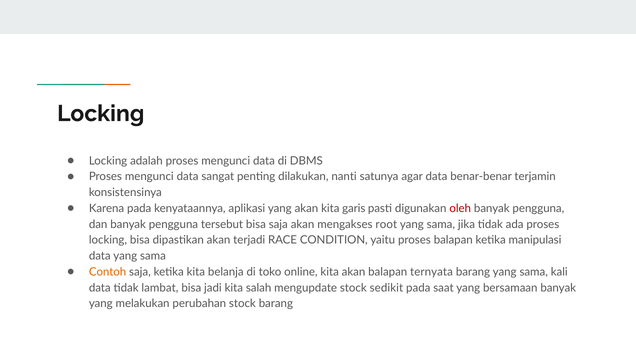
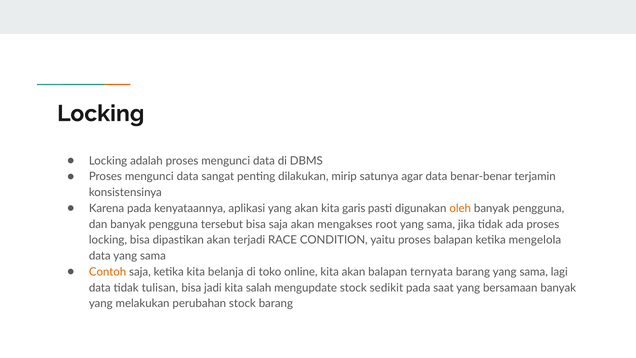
nanti: nanti -> mirip (344, 177)
oleh colour: red -> orange (460, 208)
manipulasi: manipulasi -> mengelola (535, 240)
kali: kali -> lagi (559, 272)
lambat: lambat -> tulisan (160, 288)
